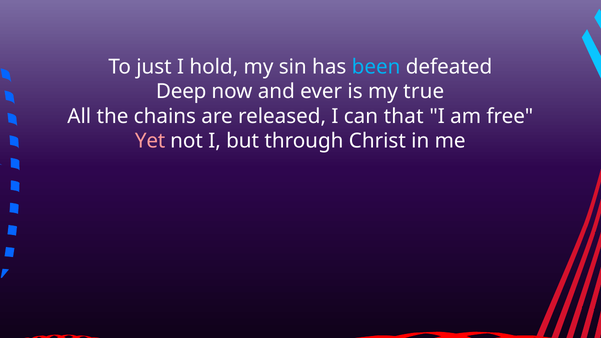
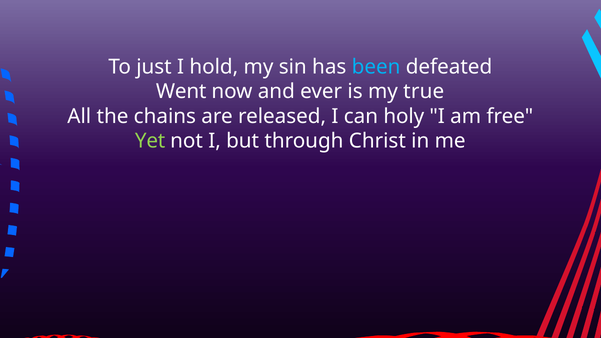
Deep: Deep -> Went (181, 92)
that: that -> holy (404, 116)
Yet colour: pink -> light green (150, 141)
